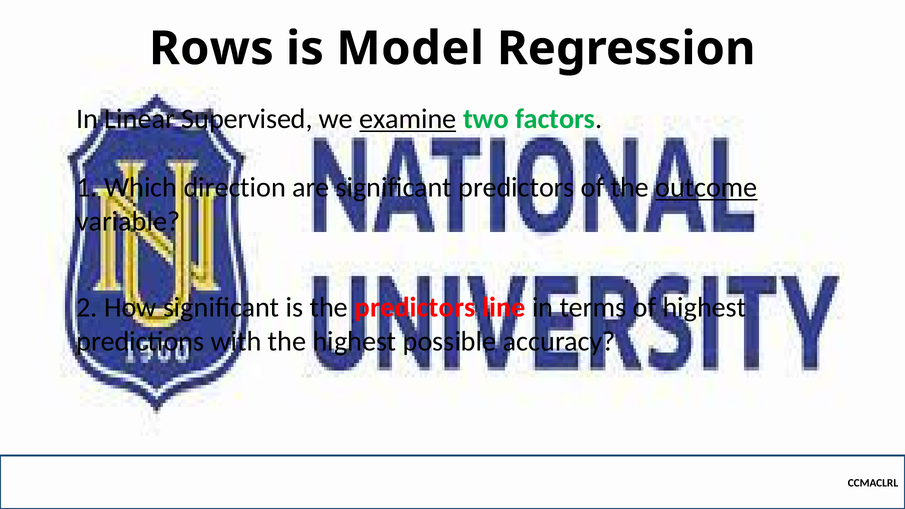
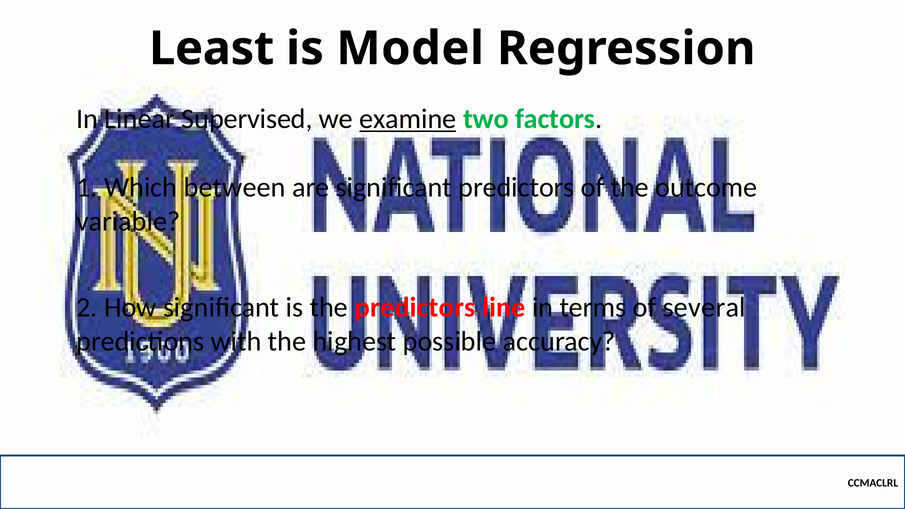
Rows: Rows -> Least (212, 49)
direction: direction -> between (235, 188)
outcome underline: present -> none (706, 188)
of highest: highest -> several (704, 307)
